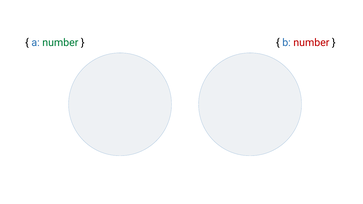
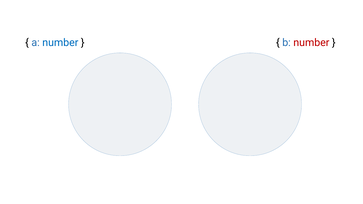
number colour: green -> blue (60, 43)
